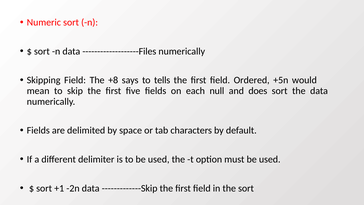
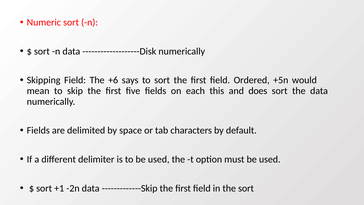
-------------------Files: -------------------Files -> -------------------Disk (119, 51)
+8: +8 -> +6 (113, 80)
to tells: tells -> sort (162, 80)
null: null -> this (217, 91)
